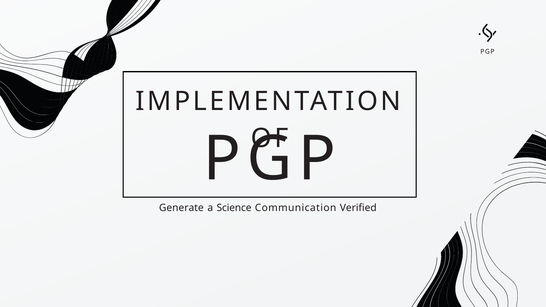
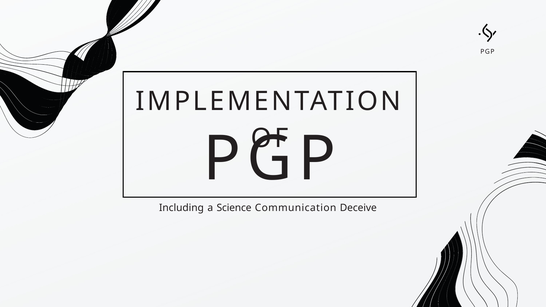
Generate: Generate -> Including (181, 208)
Verified: Verified -> Deceive (358, 208)
